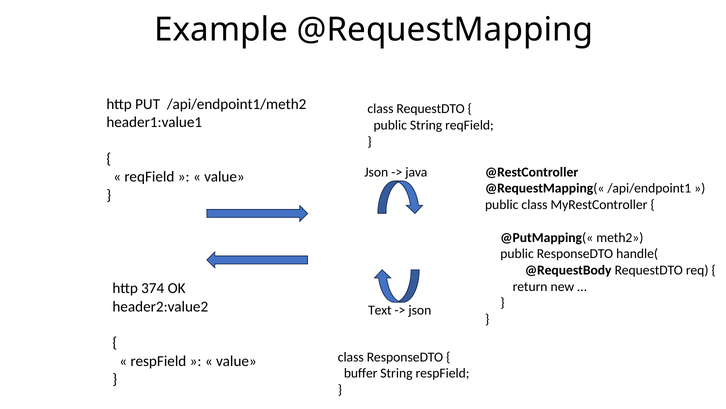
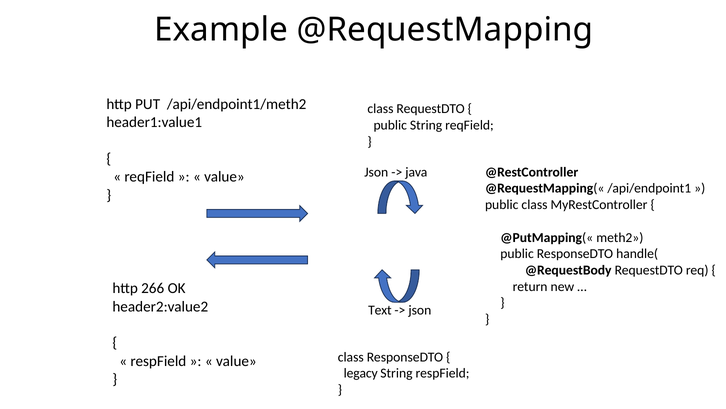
374: 374 -> 266 (153, 288)
buffer: buffer -> legacy (361, 373)
